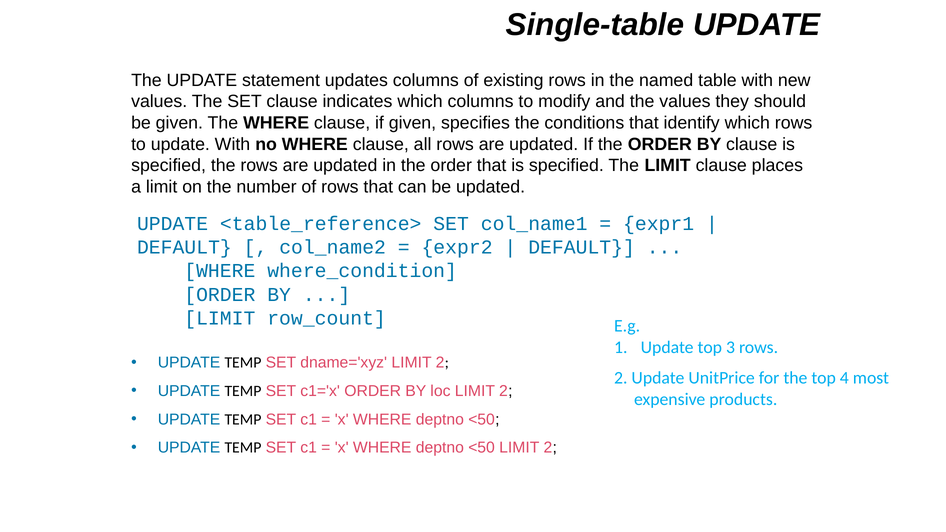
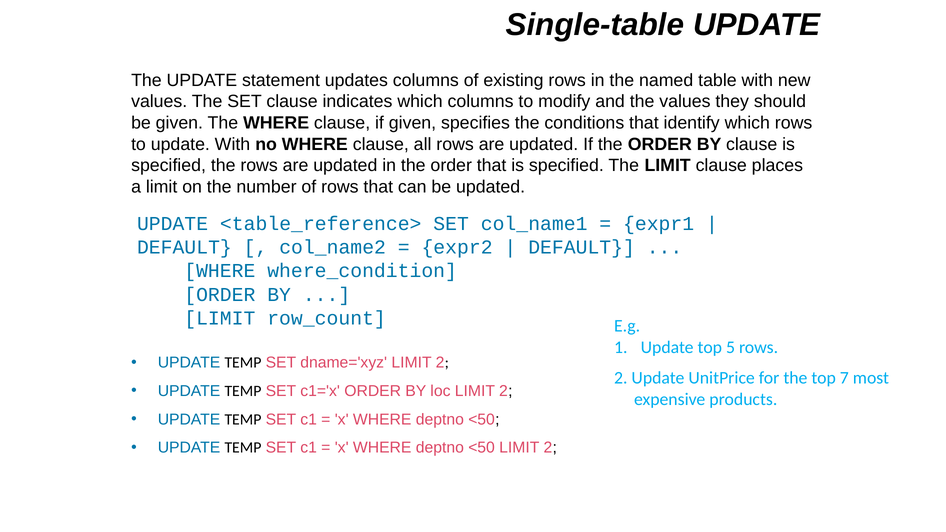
3: 3 -> 5 (731, 347)
4: 4 -> 7 (844, 378)
